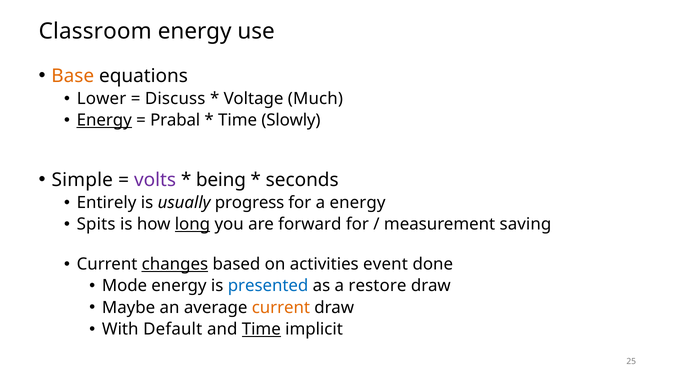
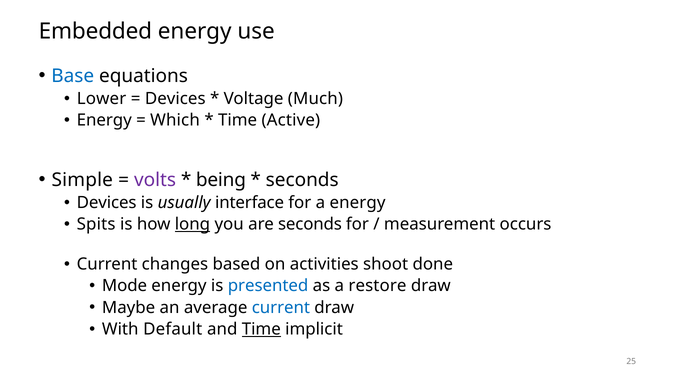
Classroom: Classroom -> Embedded (95, 31)
Base colour: orange -> blue (73, 76)
Discuss: Discuss -> Devices (175, 99)
Energy underline: present -> none (104, 121)
Prabal: Prabal -> Which (175, 121)
Slowly: Slowly -> Active (291, 121)
Entirely: Entirely -> Devices (107, 203)
progress: progress -> interface (250, 203)
are forward: forward -> seconds (310, 225)
saving: saving -> occurs (526, 225)
changes underline: present -> none (175, 265)
event: event -> shoot (386, 265)
current colour: orange -> blue (281, 308)
